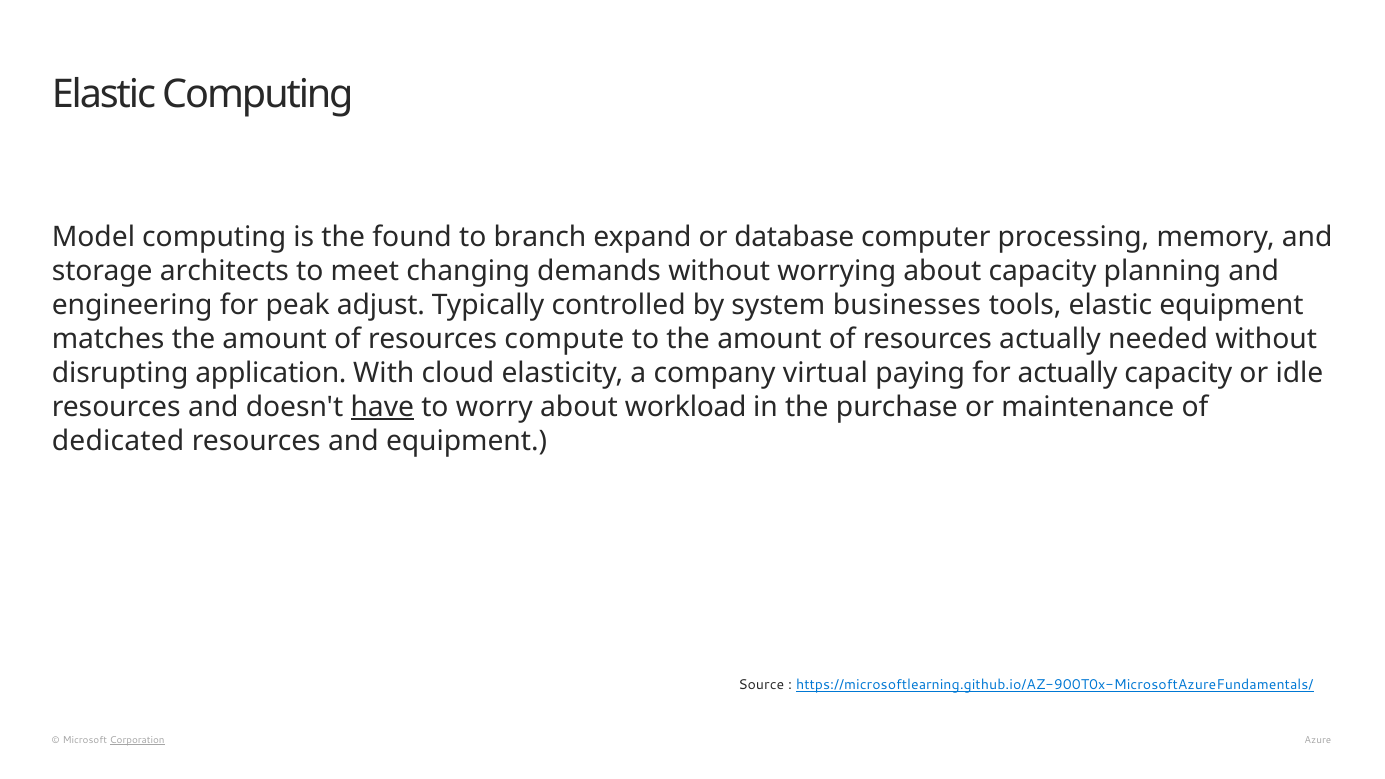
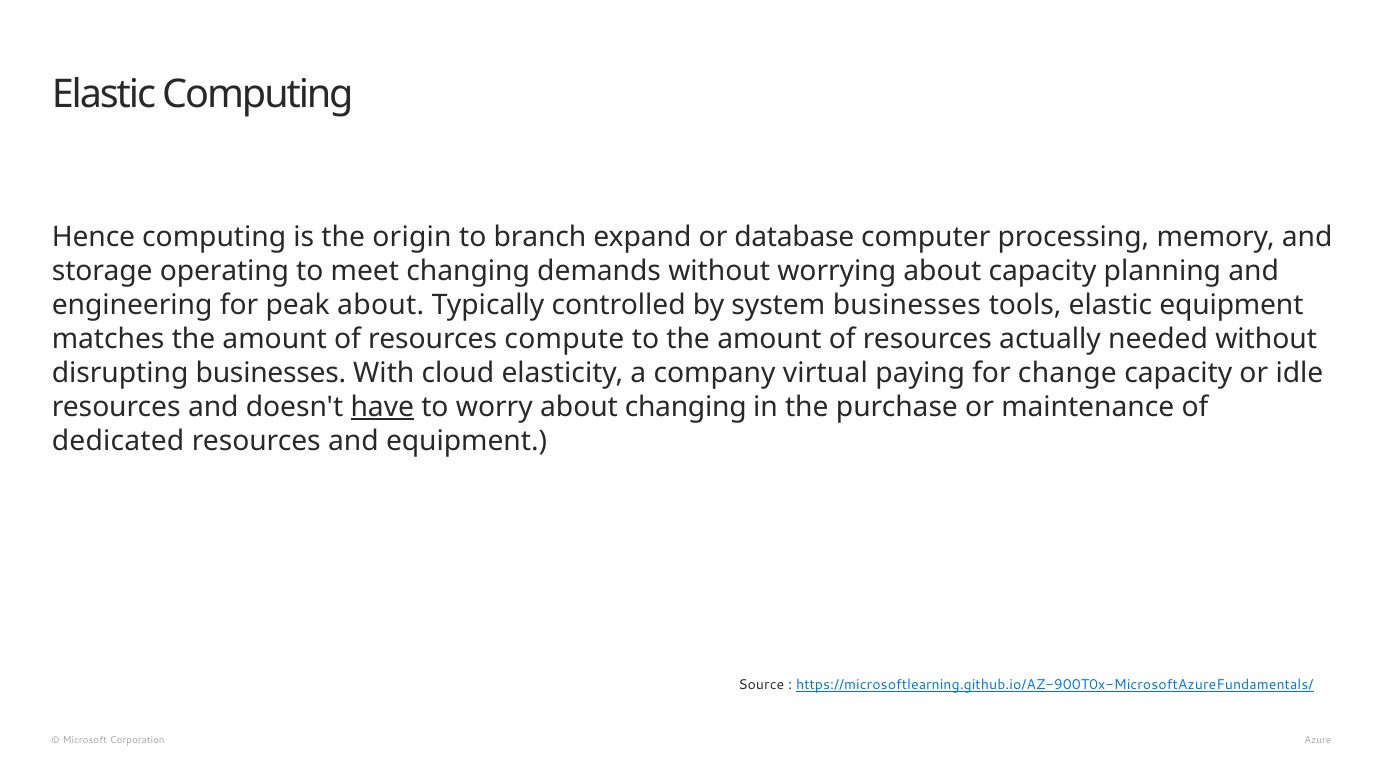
Model: Model -> Hence (93, 237)
found: found -> origin (412, 237)
architects: architects -> operating (225, 271)
peak adjust: adjust -> about (381, 305)
disrupting application: application -> businesses (271, 373)
for actually: actually -> change (1067, 373)
about workload: workload -> changing (686, 407)
Corporation underline: present -> none (137, 740)
